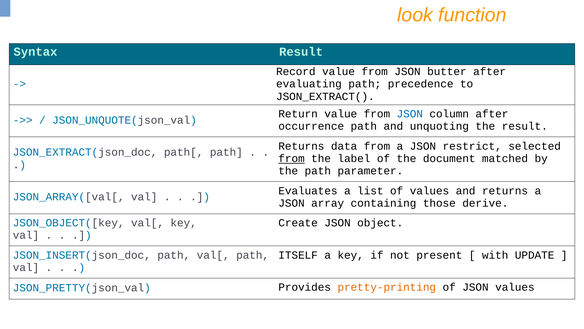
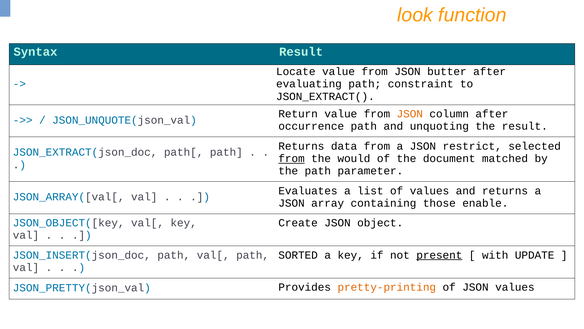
Record: Record -> Locate (296, 72)
precedence: precedence -> constraint (421, 84)
JSON colour: blue -> orange (410, 114)
label: label -> would (354, 158)
derive: derive -> enable (485, 203)
ITSELF: ITSELF -> SORTED (298, 255)
present underline: none -> present (439, 255)
